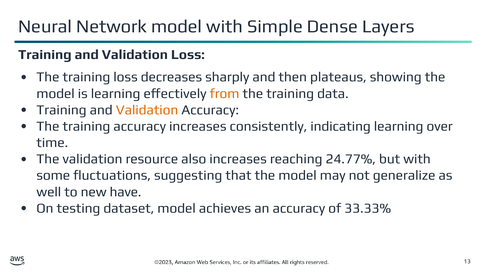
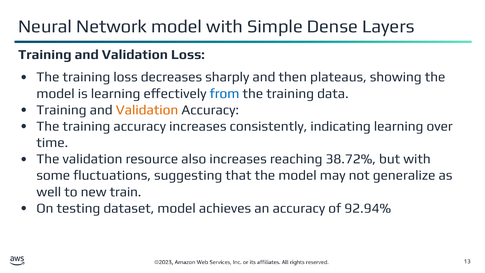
from colour: orange -> blue (225, 93)
24.77%: 24.77% -> 38.72% (351, 159)
have: have -> train (126, 192)
33.33%: 33.33% -> 92.94% (368, 208)
